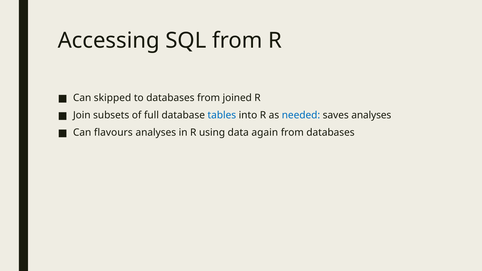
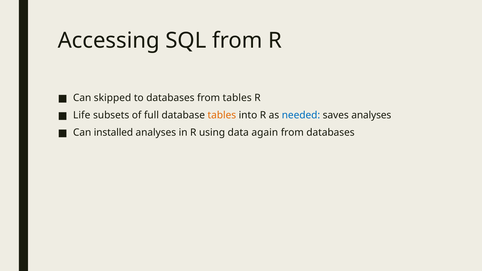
from joined: joined -> tables (237, 98)
Join: Join -> Life (82, 115)
tables colour: blue -> orange (222, 115)
flavours: flavours -> installed (113, 133)
